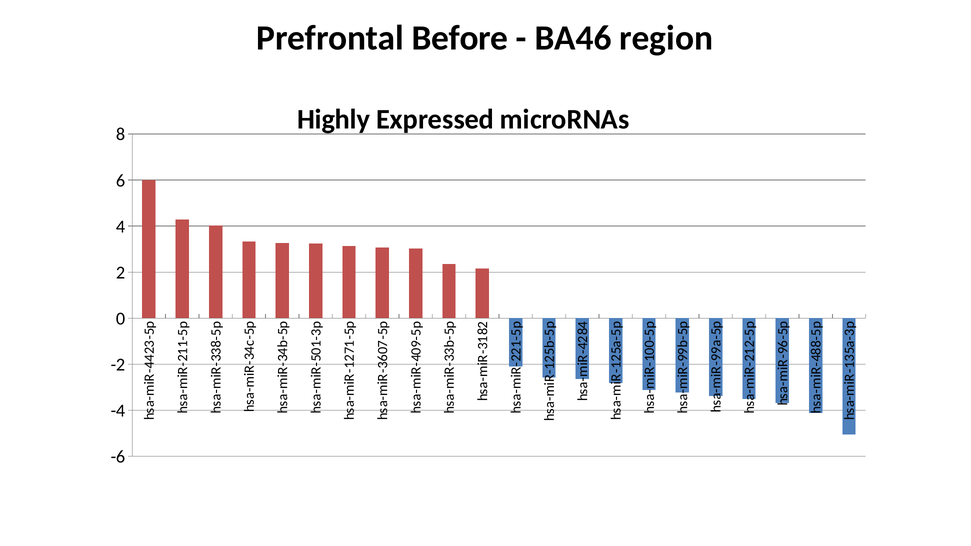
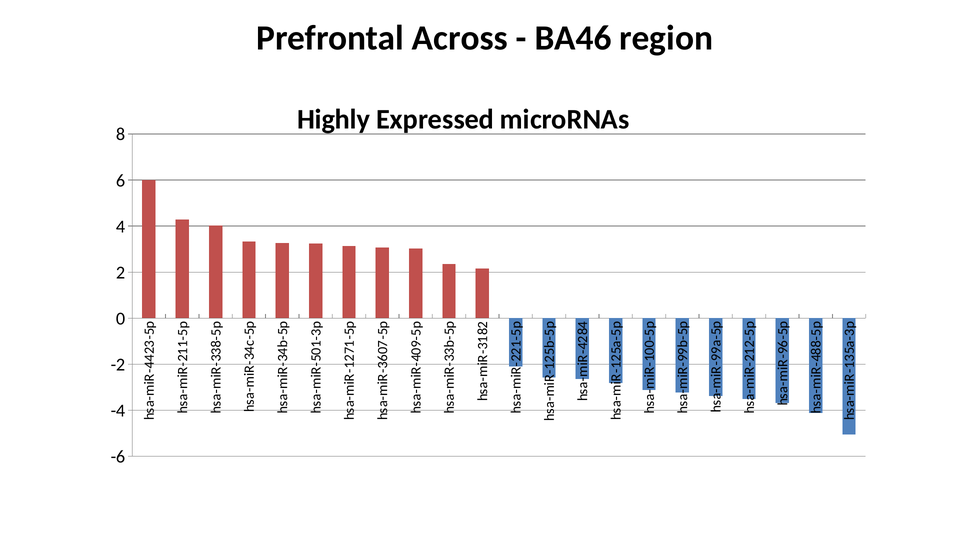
Before: Before -> Across (460, 38)
